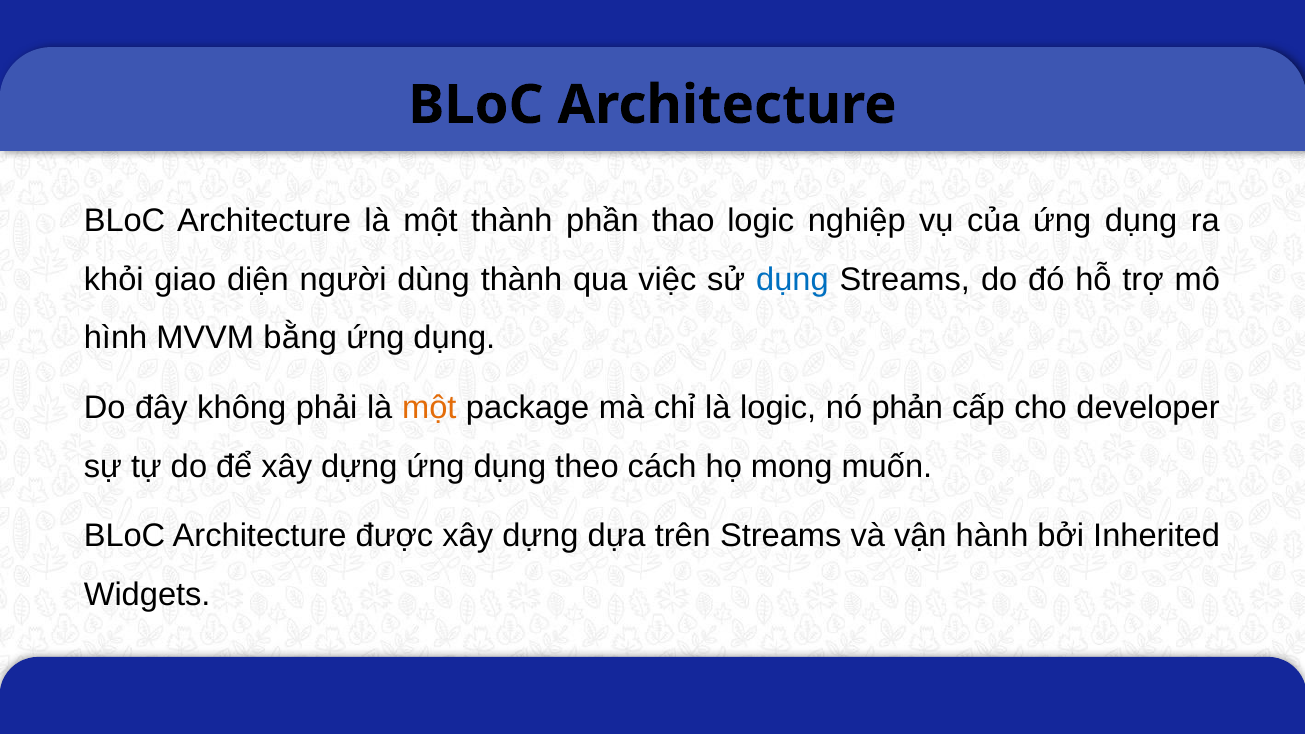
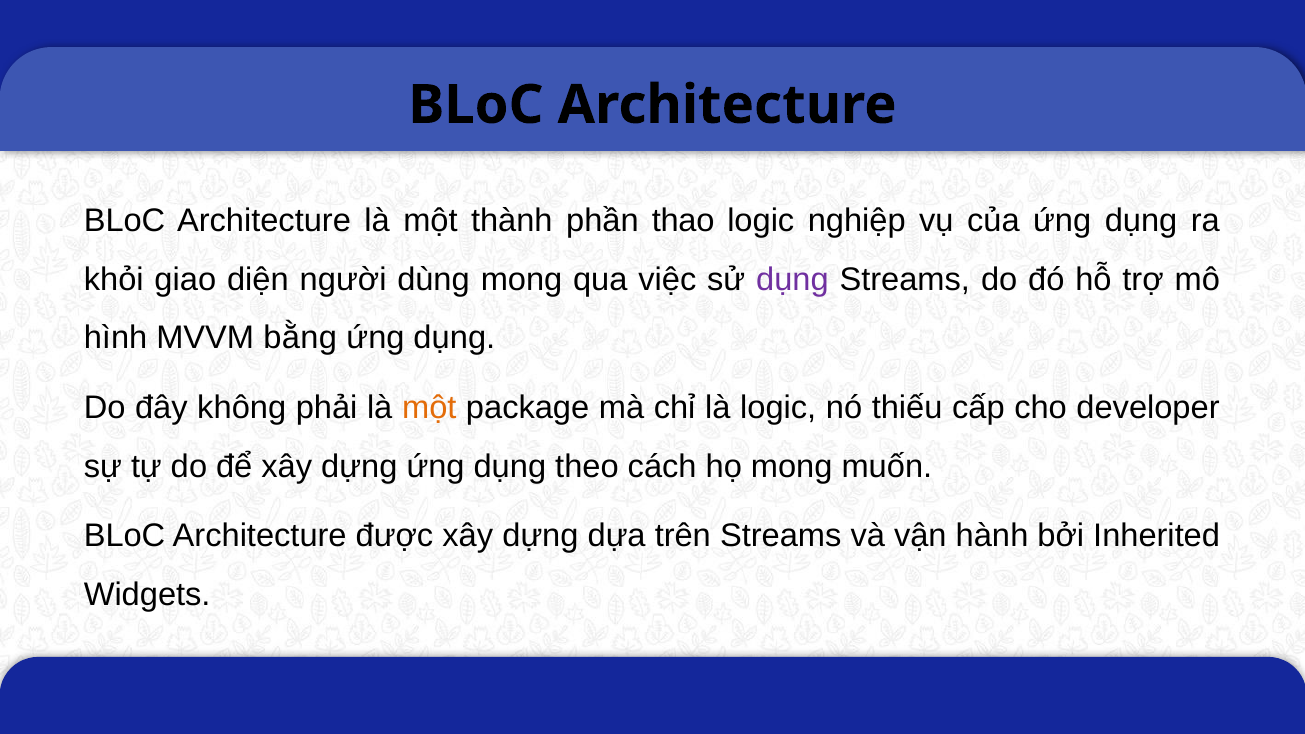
dùng thành: thành -> mong (522, 280)
dụng colour: blue -> purple (792, 280)
phản: phản -> thiếu (907, 408)
